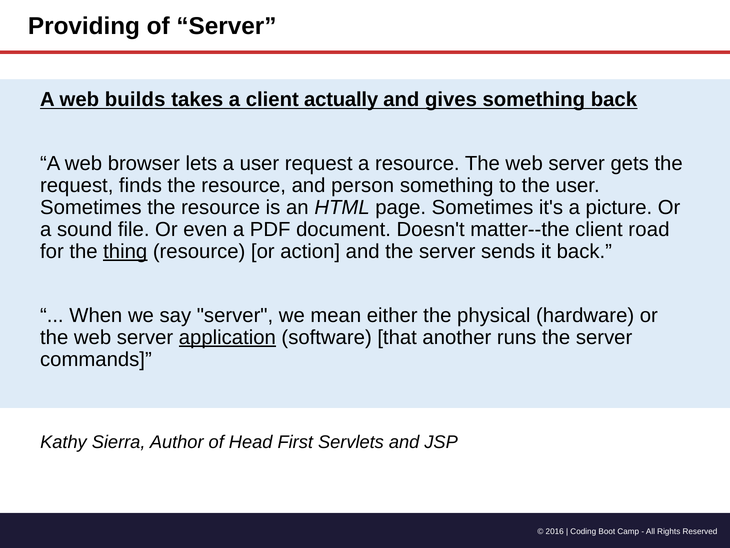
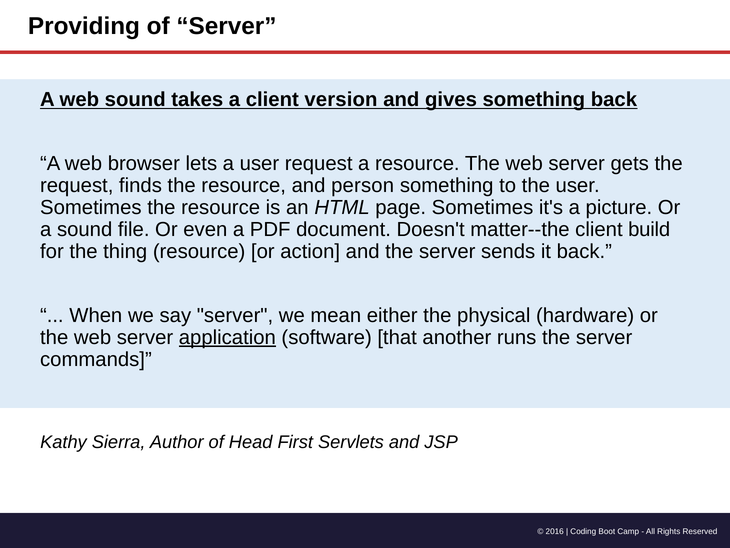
web builds: builds -> sound (135, 100)
actually: actually -> version (341, 100)
road: road -> build (649, 229)
thing underline: present -> none (125, 251)
